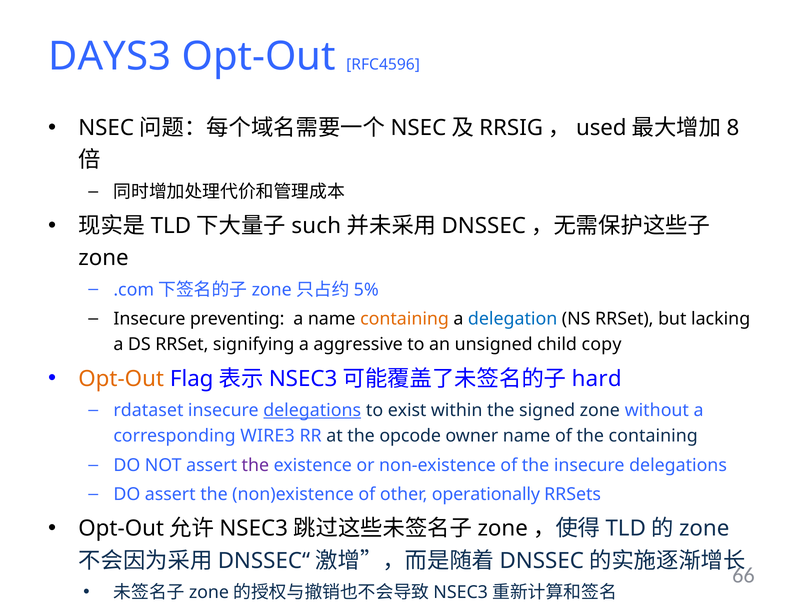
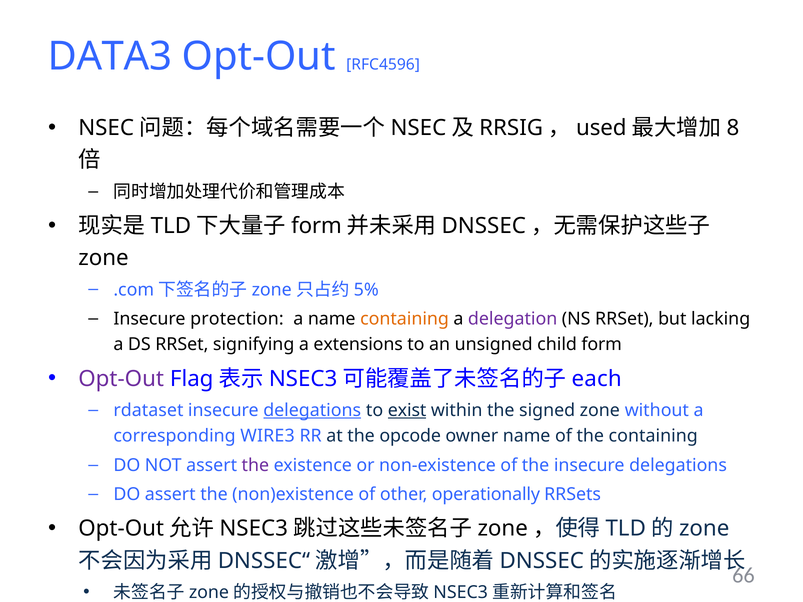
DAYS3: DAYS3 -> DATA3 (110, 56)
such: such -> form (316, 226)
preventing: preventing -> protection (237, 319)
delegation colour: blue -> purple (513, 319)
aggressive: aggressive -> extensions (358, 345)
child copy: copy -> form (602, 345)
Opt-Out colour: orange -> purple (121, 379)
hard: hard -> each (597, 379)
exist underline: none -> present (407, 410)
